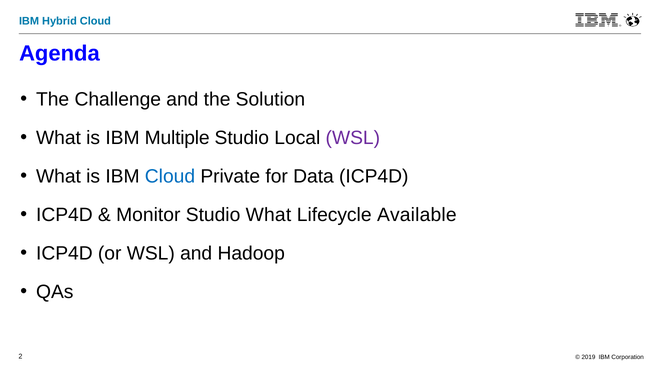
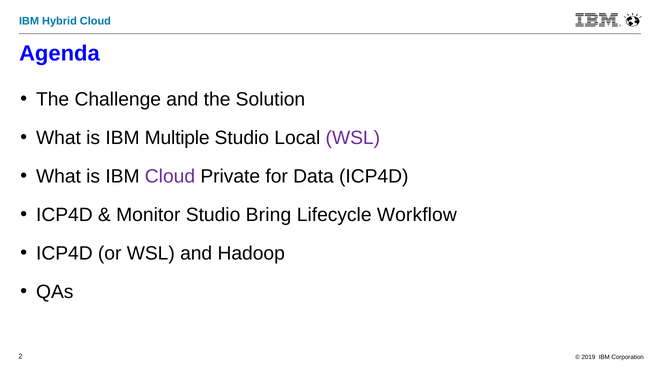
Cloud colour: blue -> purple (170, 176)
Studio What: What -> Bring (268, 215)
Available: Available -> Workflow (417, 215)
